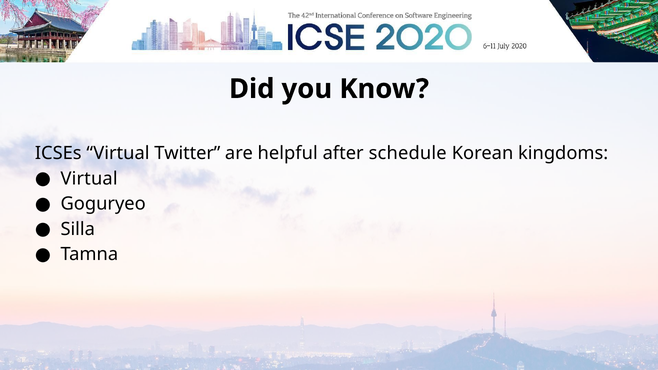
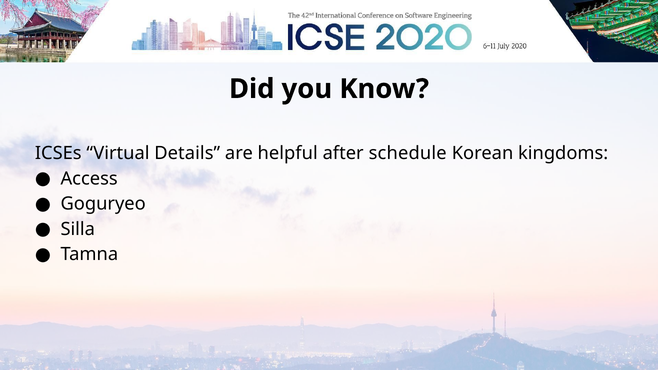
Twitter: Twitter -> Details (187, 153)
Virtual: Virtual -> Access (89, 179)
